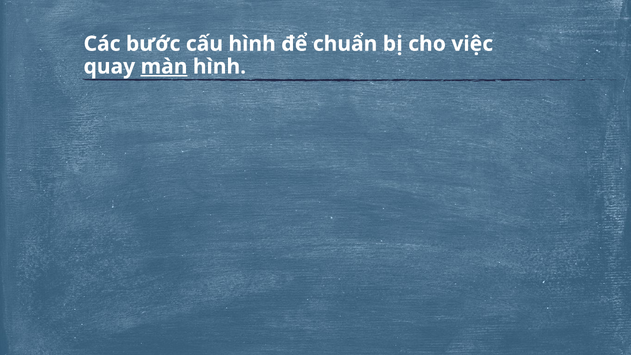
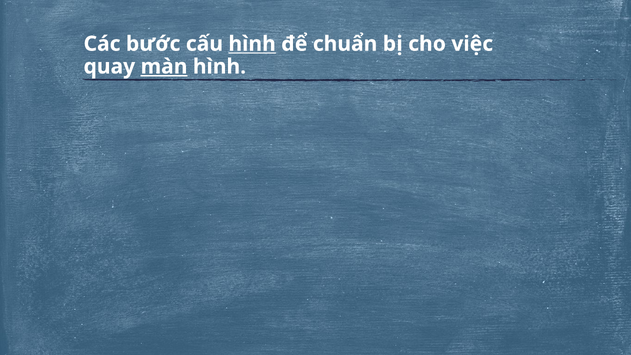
hình underline: none -> present (252, 44)
